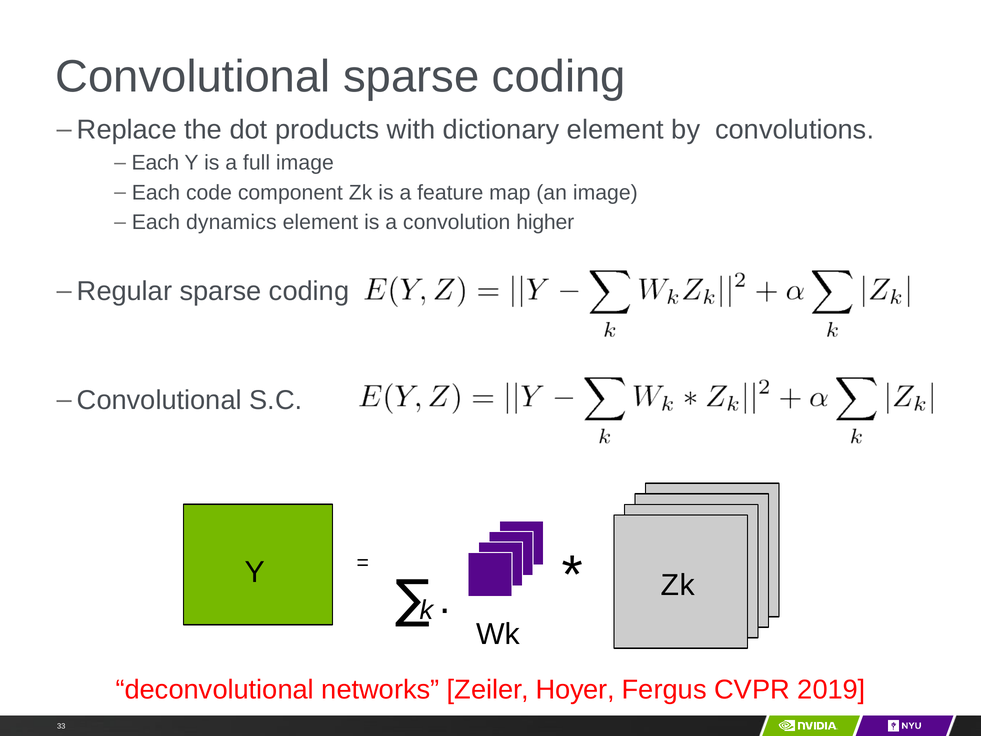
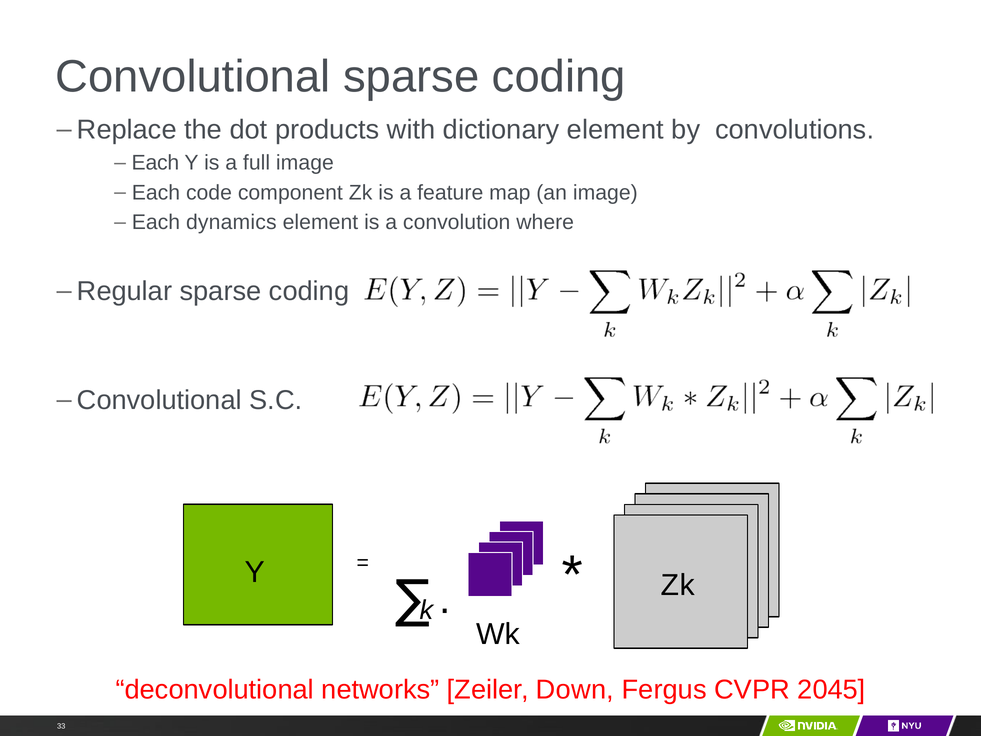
higher: higher -> where (545, 222)
Hoyer: Hoyer -> Down (575, 689)
2019: 2019 -> 2045 (831, 689)
